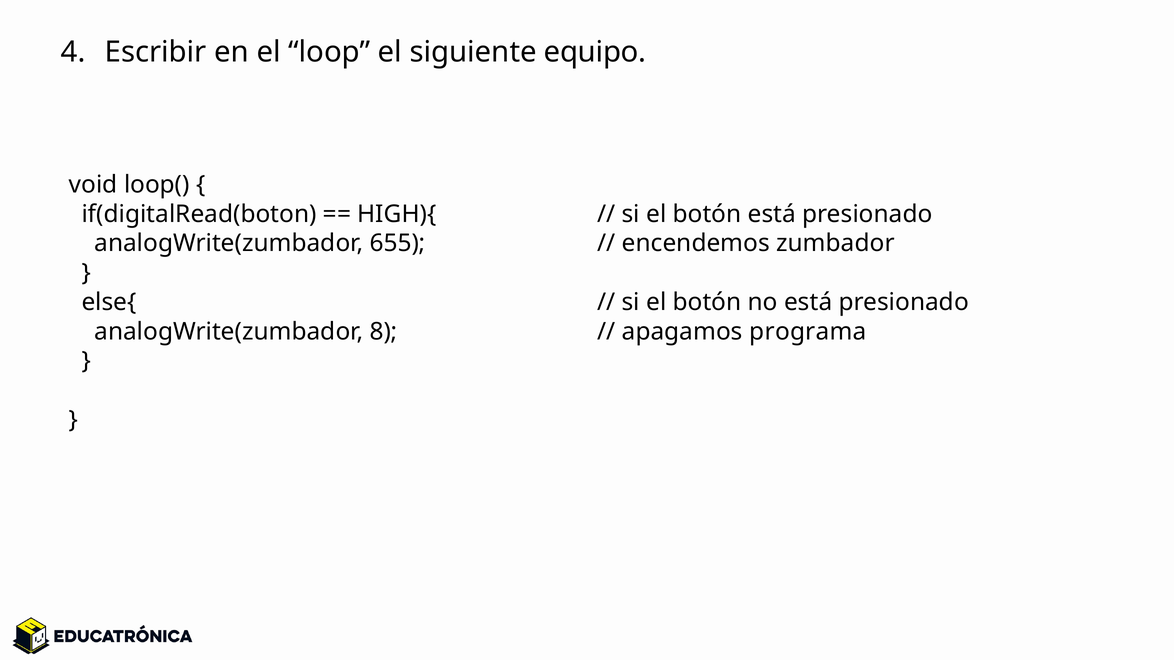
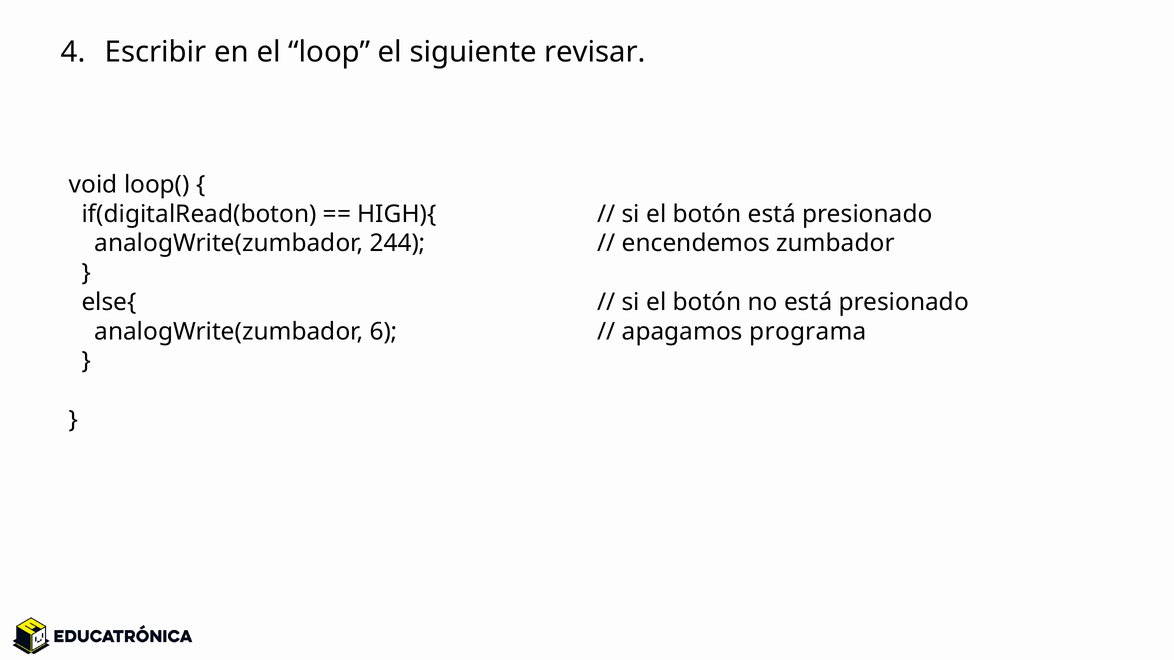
equipo: equipo -> revisar (595, 52)
655: 655 -> 244 (397, 244)
8: 8 -> 6 (384, 332)
